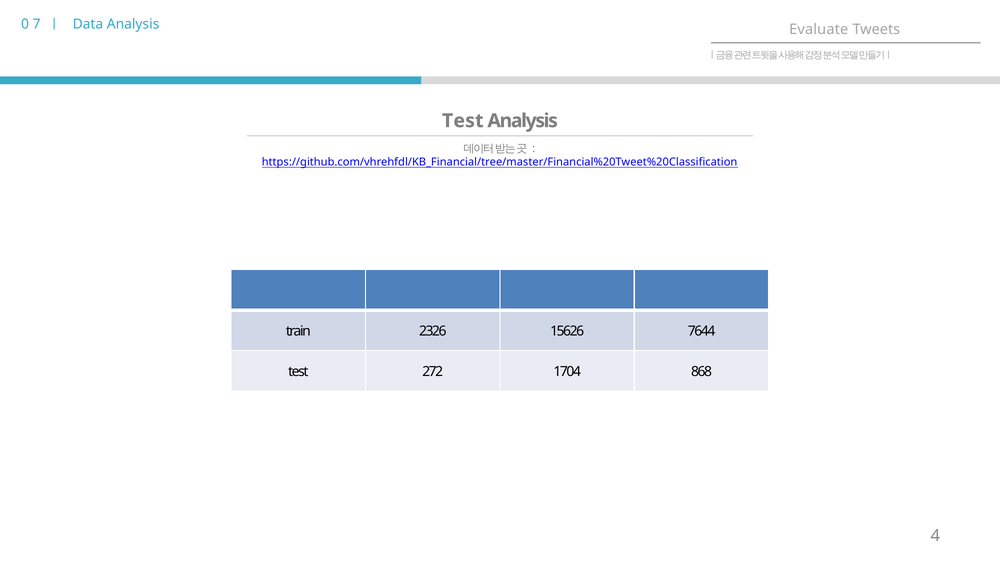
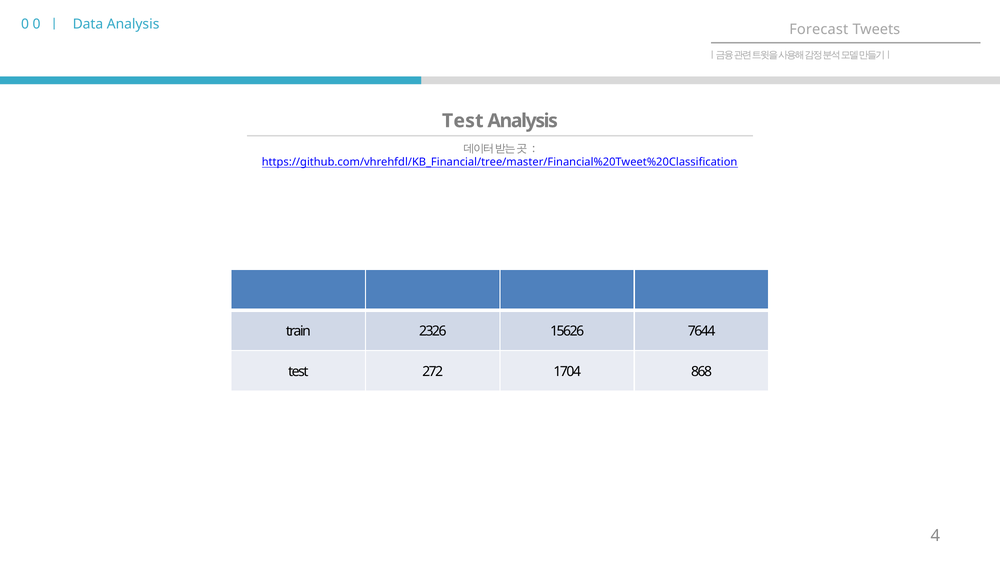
0 7: 7 -> 0 (36, 24)
Evaluate: Evaluate -> Forecast (819, 30)
